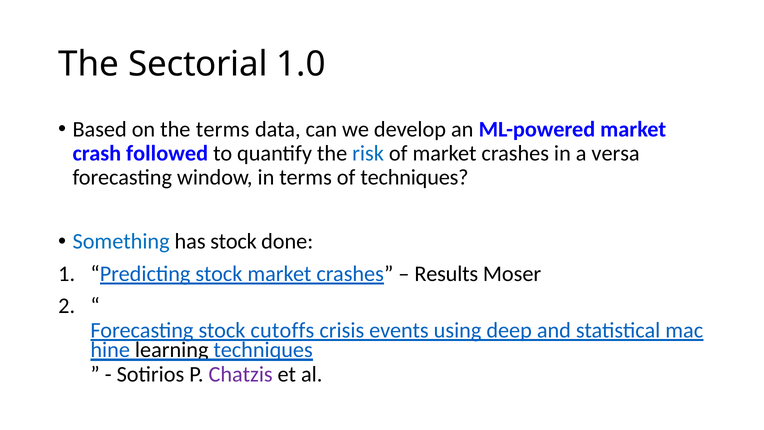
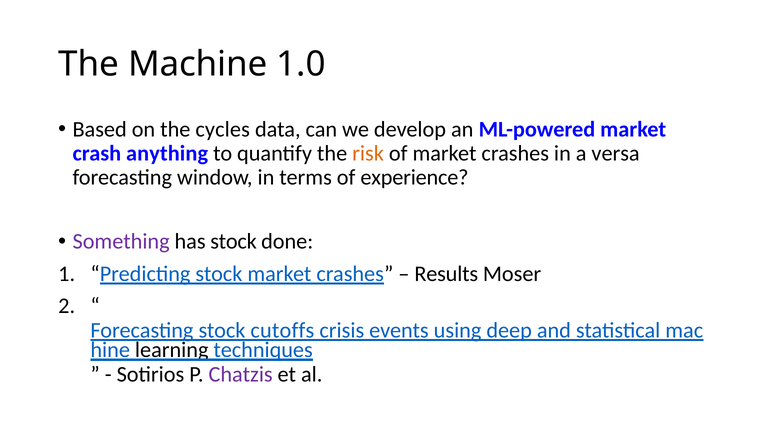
Sectorial: Sectorial -> Machine (198, 64)
the terms: terms -> cycles (223, 129)
followed: followed -> anything (167, 153)
risk colour: blue -> orange (368, 153)
of techniques: techniques -> experience (414, 177)
Something colour: blue -> purple (121, 241)
